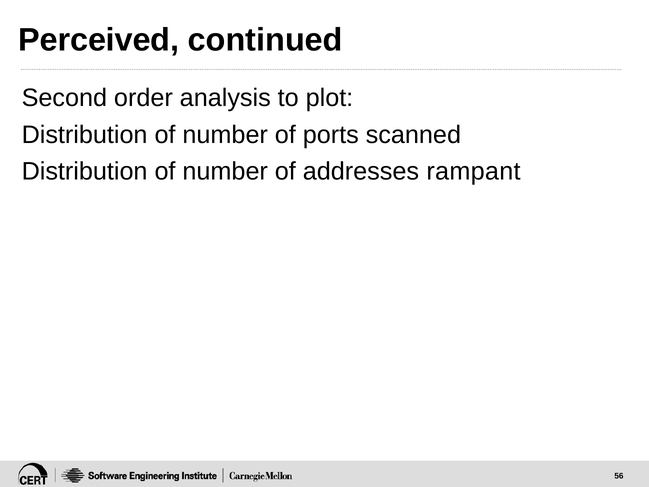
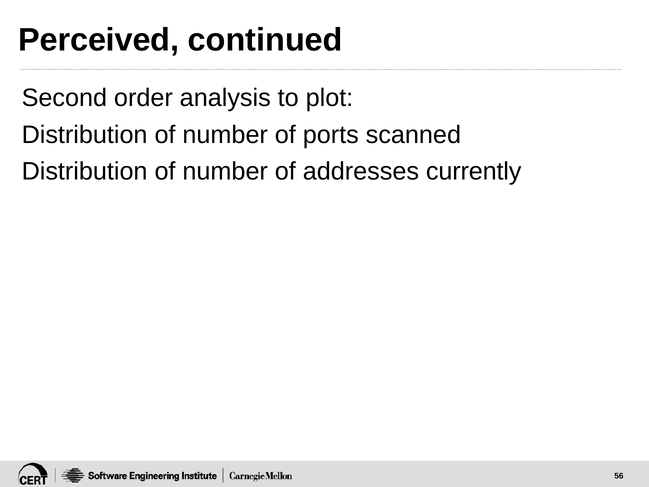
rampant: rampant -> currently (474, 171)
